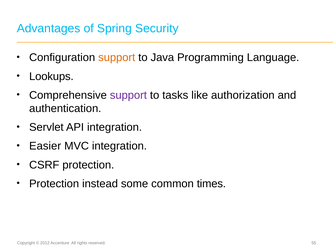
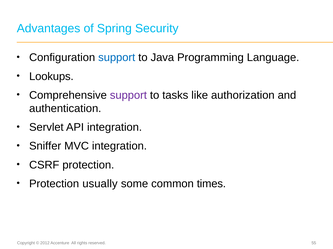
support colour: orange -> blue (117, 58)
Easier: Easier -> Sniffer (45, 147)
instead: instead -> usually (100, 184)
